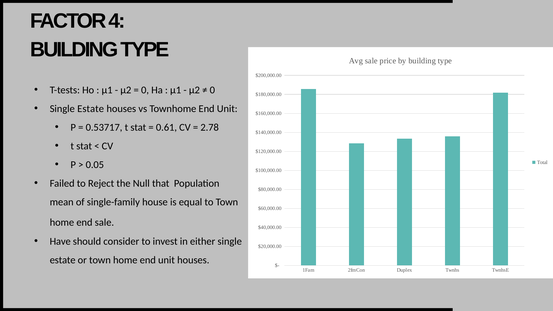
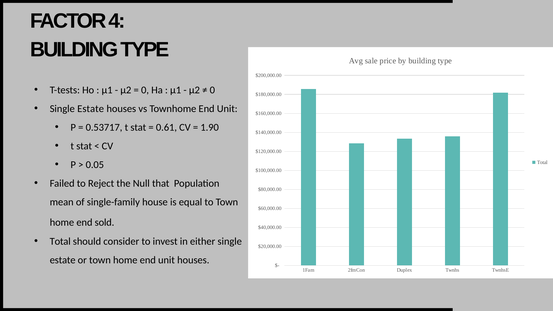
2.78: 2.78 -> 1.90 (210, 127)
end sale: sale -> sold (105, 223)
Have: Have -> Total (60, 241)
